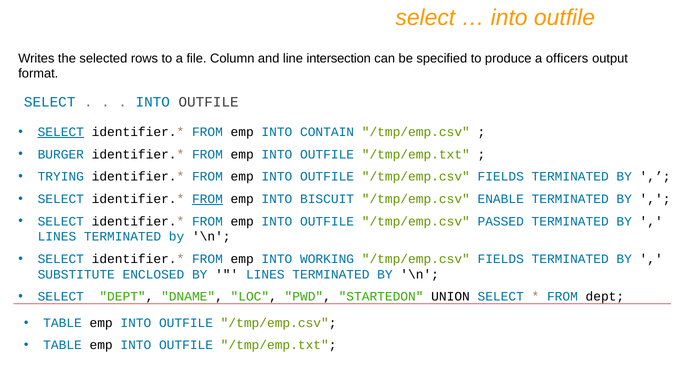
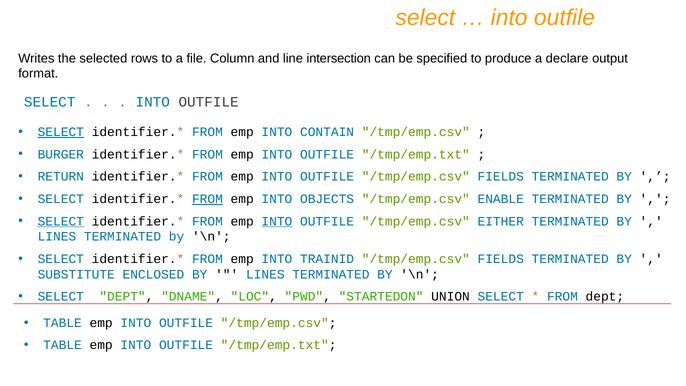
officers: officers -> declare (567, 58)
TRYING: TRYING -> RETURN (61, 177)
BISCUIT: BISCUIT -> OBJECTS (327, 199)
SELECT underline: none -> present (61, 221)
INTO underline: none -> present (277, 221)
PASSED: PASSED -> EITHER (501, 221)
WORKING: WORKING -> TRAINID (327, 259)
